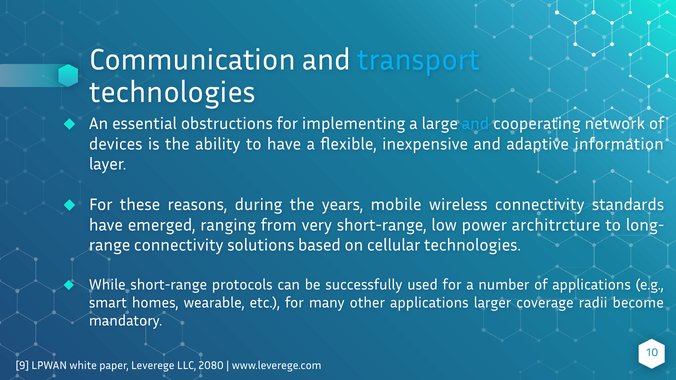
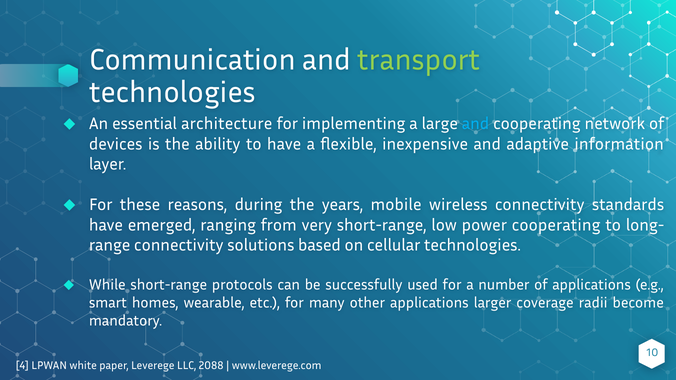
transport colour: light blue -> light green (419, 60)
obstructions: obstructions -> architecture (227, 124)
power architrcture: architrcture -> cooperating (556, 225)
9: 9 -> 4 (22, 366)
2080: 2080 -> 2088 (211, 366)
